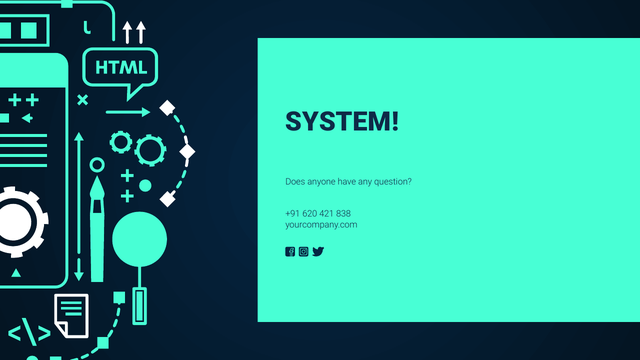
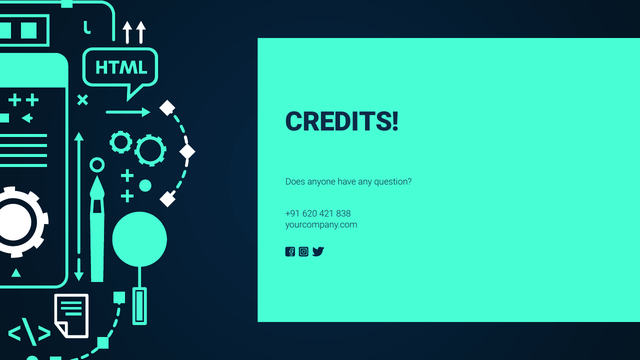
SYSTEM: SYSTEM -> CREDITS (342, 122)
